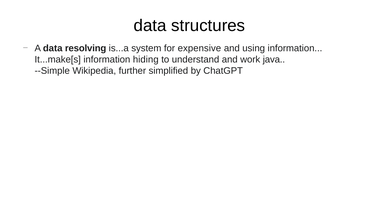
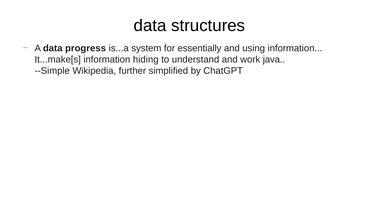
resolving: resolving -> progress (86, 48)
expensive: expensive -> essentially (199, 48)
